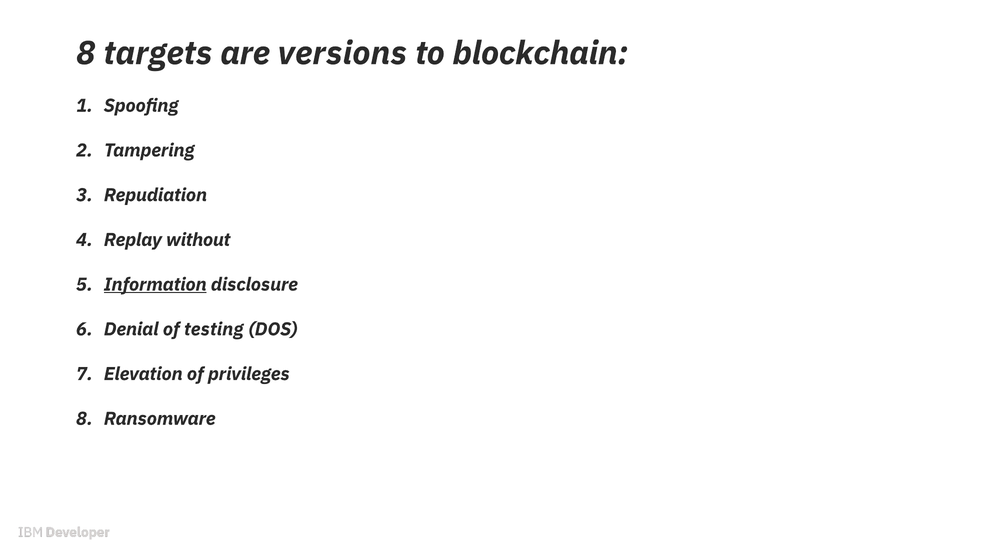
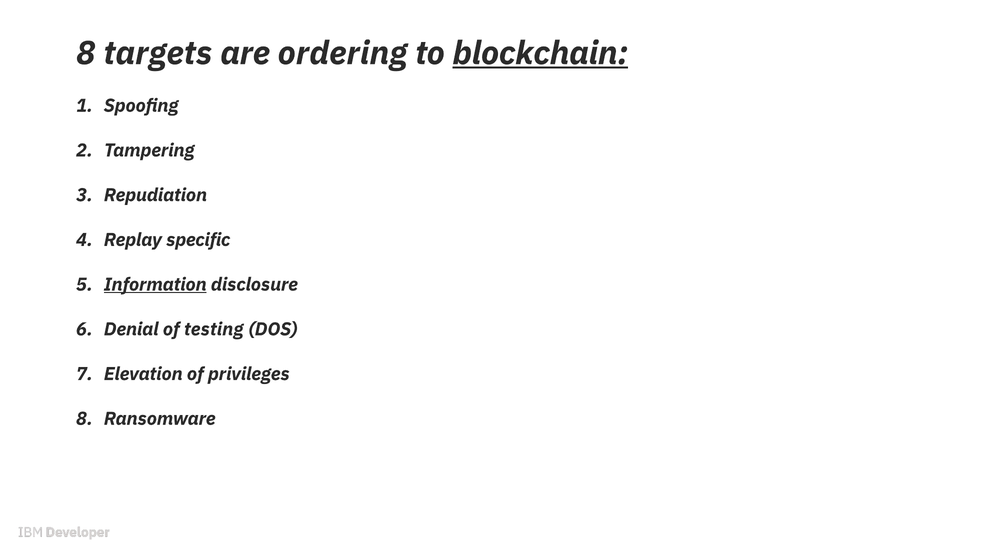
versions: versions -> ordering (342, 53)
blockchain underline: none -> present (540, 53)
without: without -> specific (198, 240)
